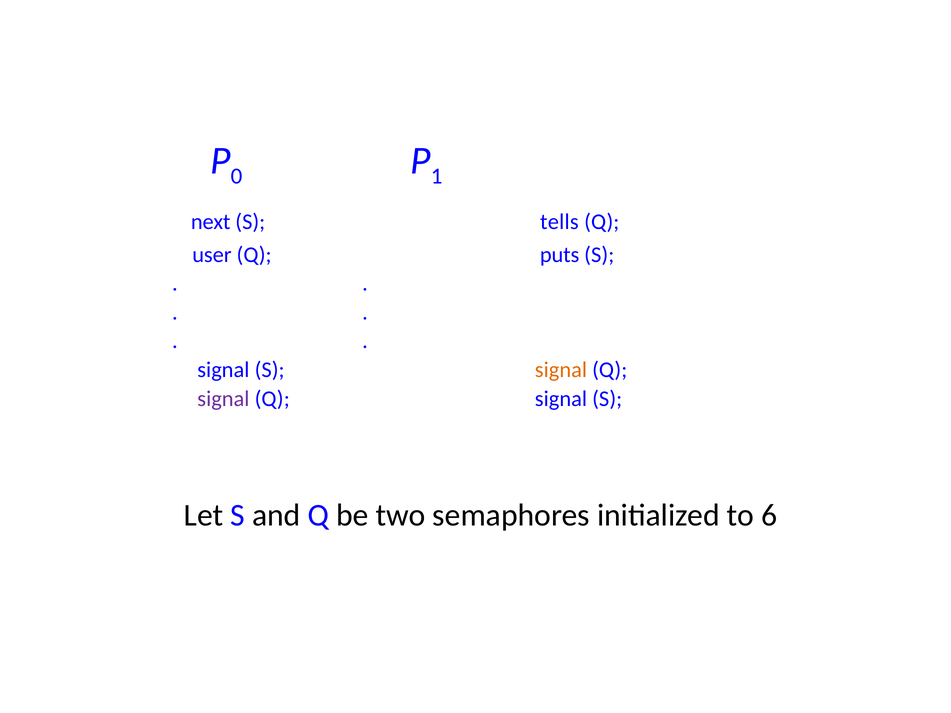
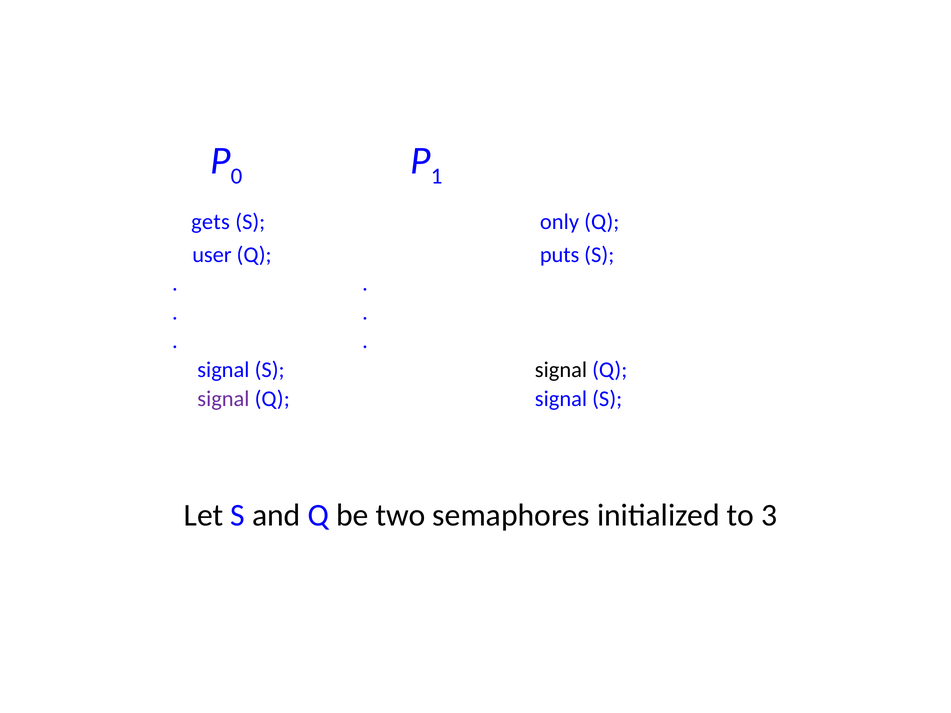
next: next -> gets (211, 222)
tells: tells -> only (560, 222)
signal colour: orange -> black (561, 370)
6: 6 -> 3 (769, 515)
